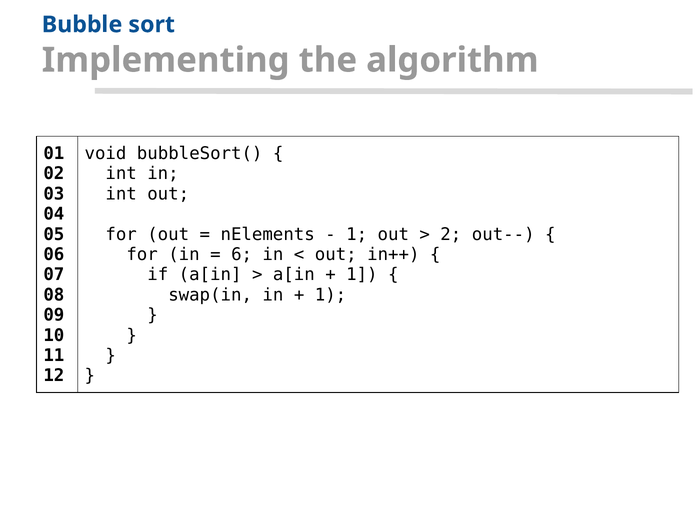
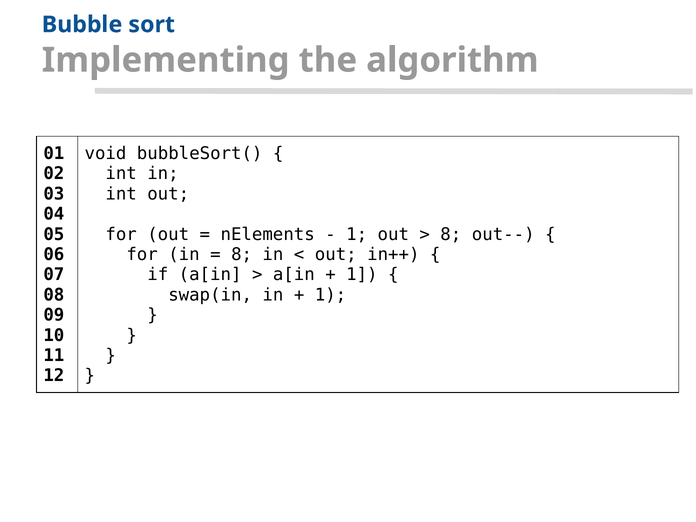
2: 2 -> 8 (451, 234)
6: 6 -> 8 (242, 255)
